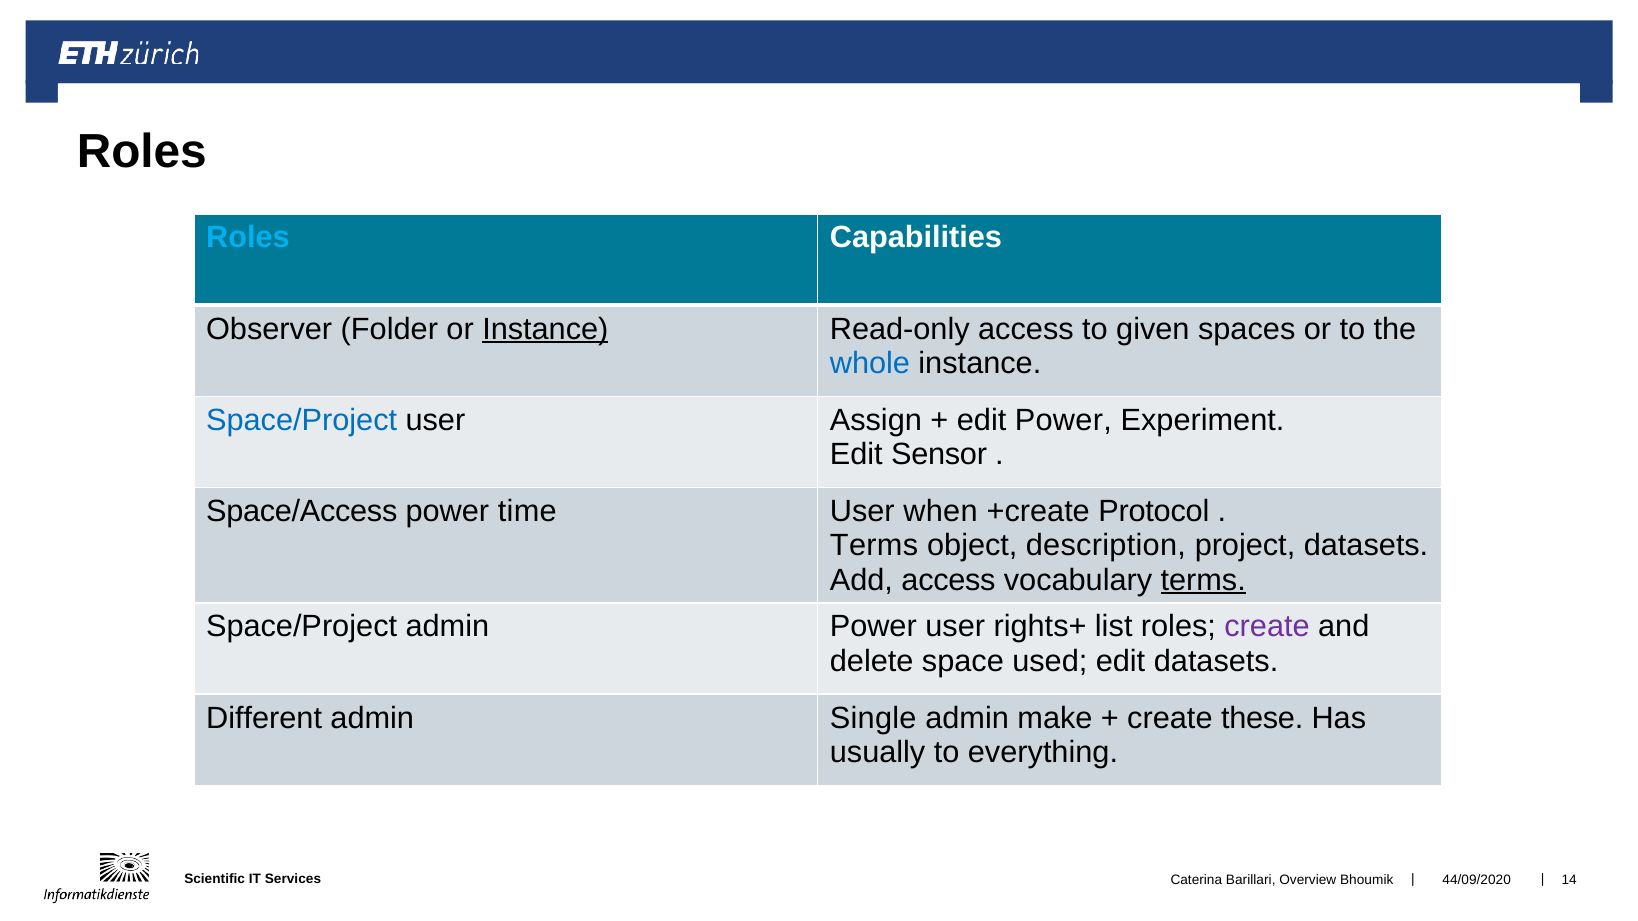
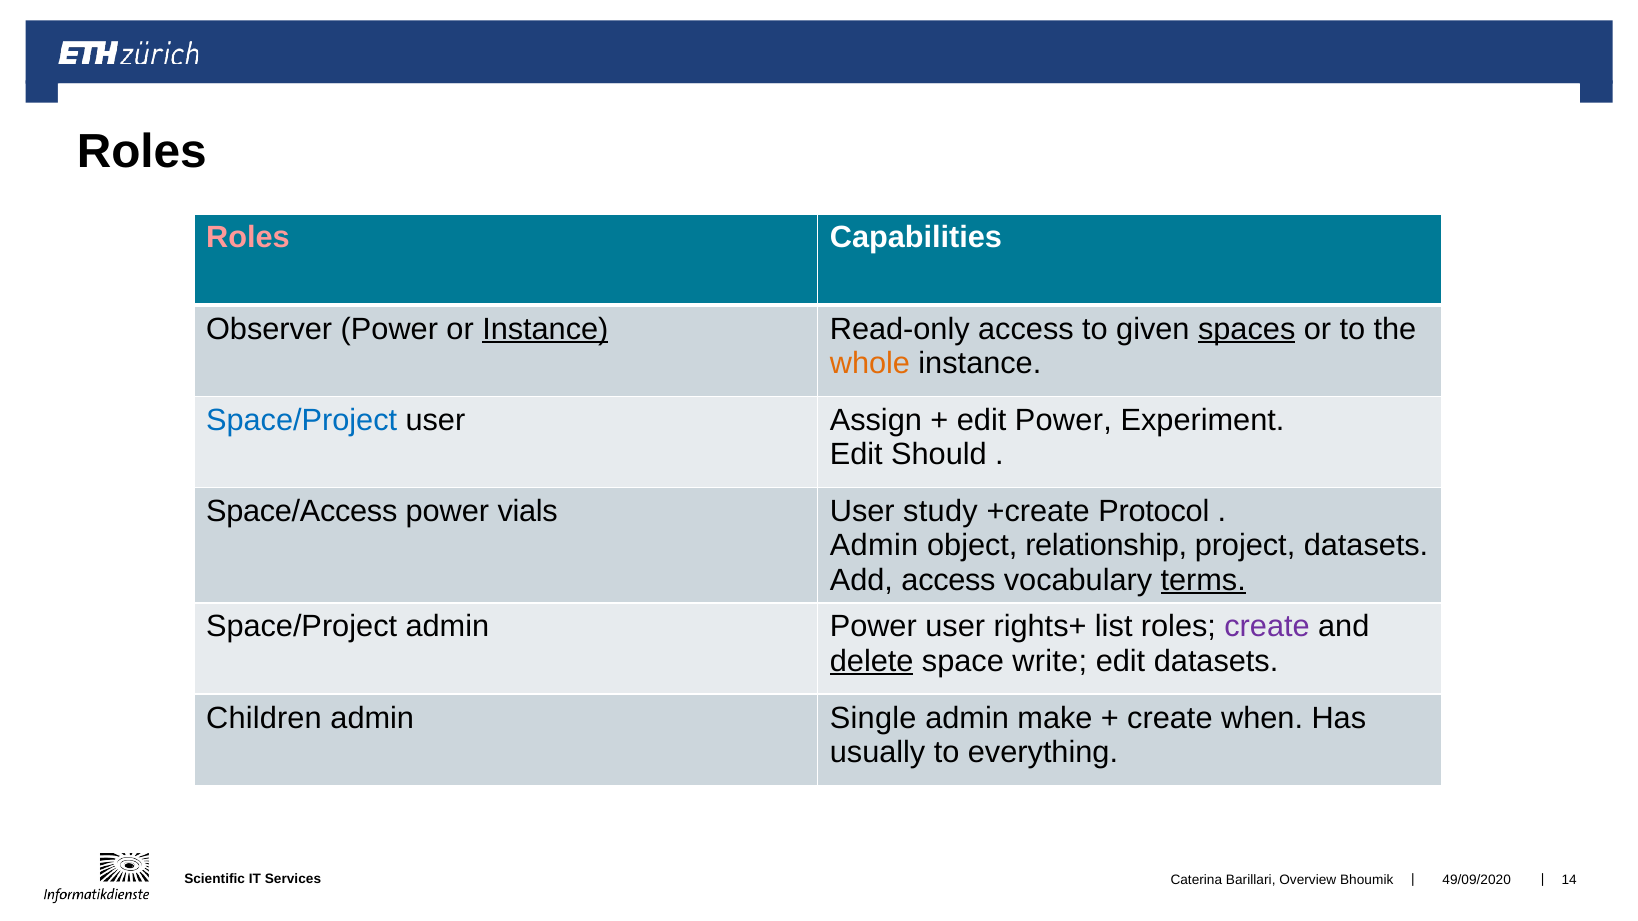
Roles colour: light blue -> pink (248, 238)
Observer Folder: Folder -> Power (389, 329)
spaces underline: none -> present (1247, 329)
whole colour: blue -> orange (870, 363)
Sensor: Sensor -> Should (939, 455)
time: time -> vials (528, 511)
when: when -> study (941, 511)
Terms: Terms -> Admin (874, 546)
description: description -> relationship (1106, 546)
delete underline: none -> present (872, 661)
used: used -> write (1050, 661)
Different: Different -> Children (264, 718)
these: these -> when (1262, 718)
44/09/2020: 44/09/2020 -> 49/09/2020 (1477, 880)
